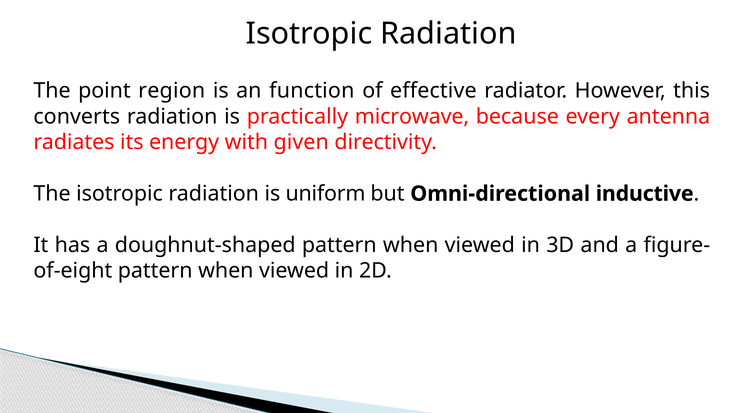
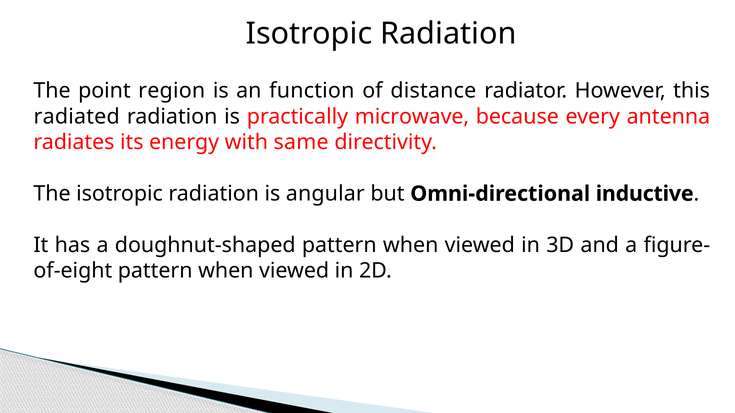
effective: effective -> distance (433, 91)
converts: converts -> radiated (77, 117)
given: given -> same (301, 142)
uniform: uniform -> angular (325, 194)
